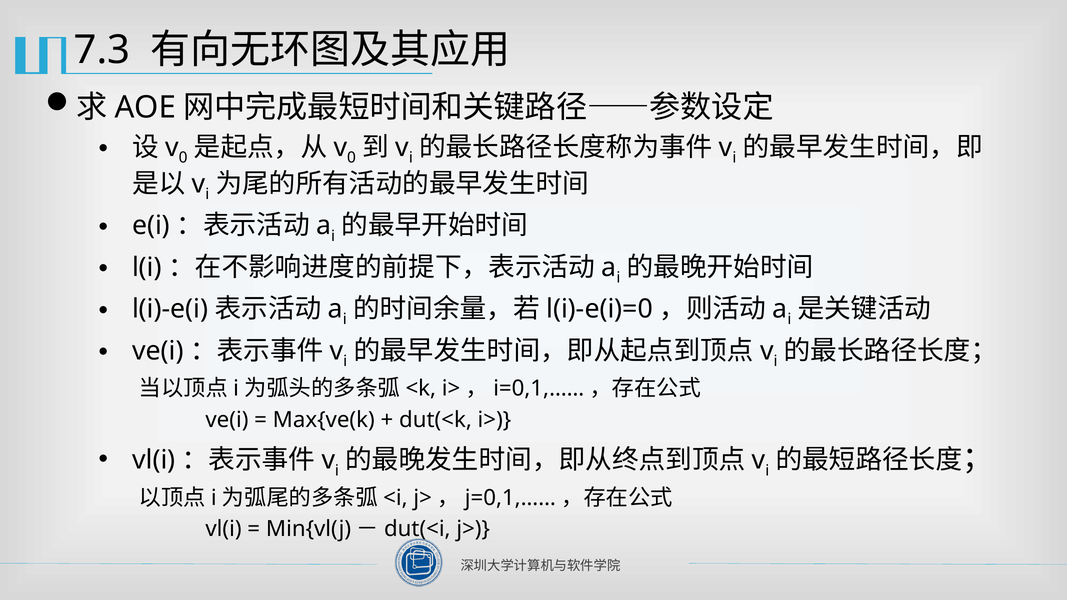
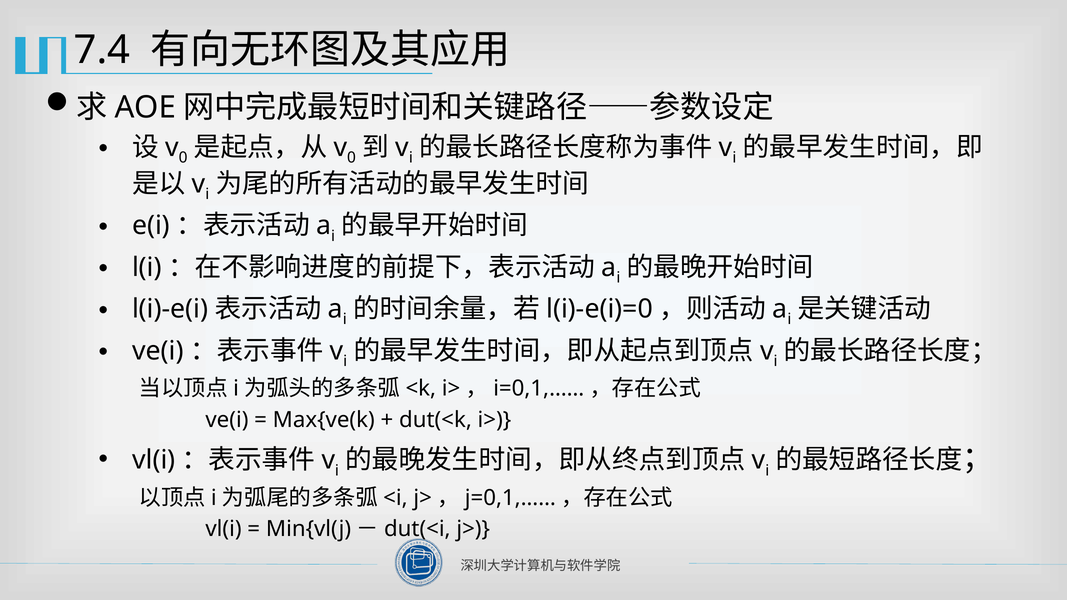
7.3: 7.3 -> 7.4 (102, 50)
